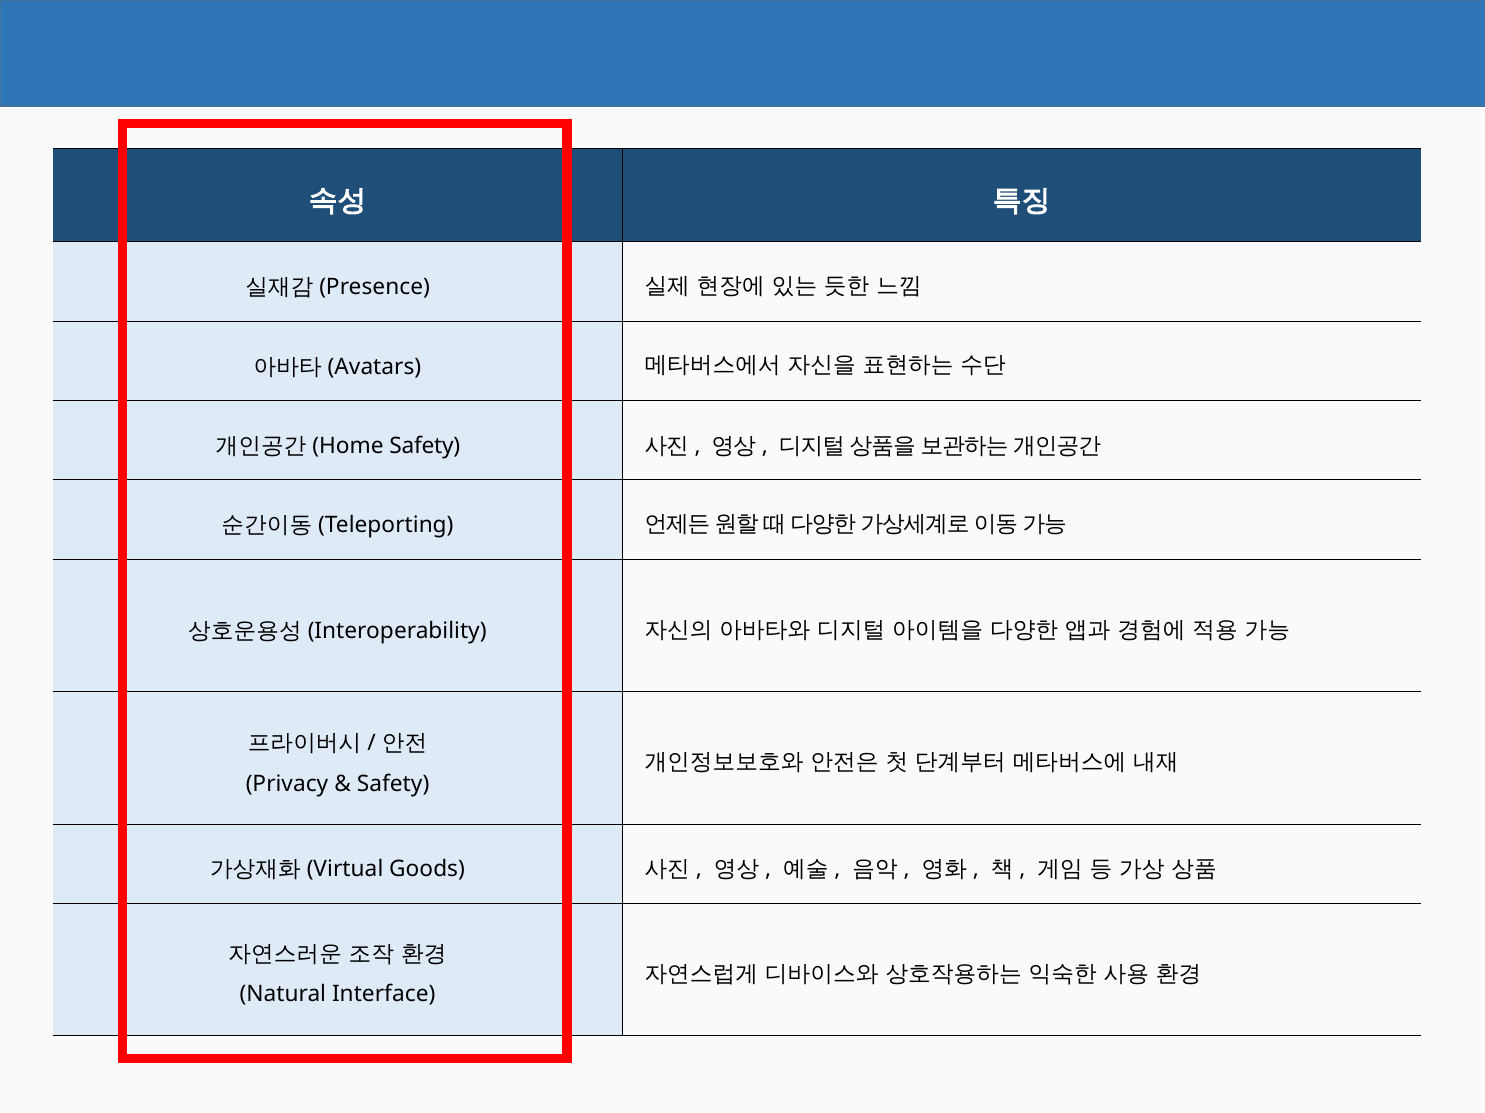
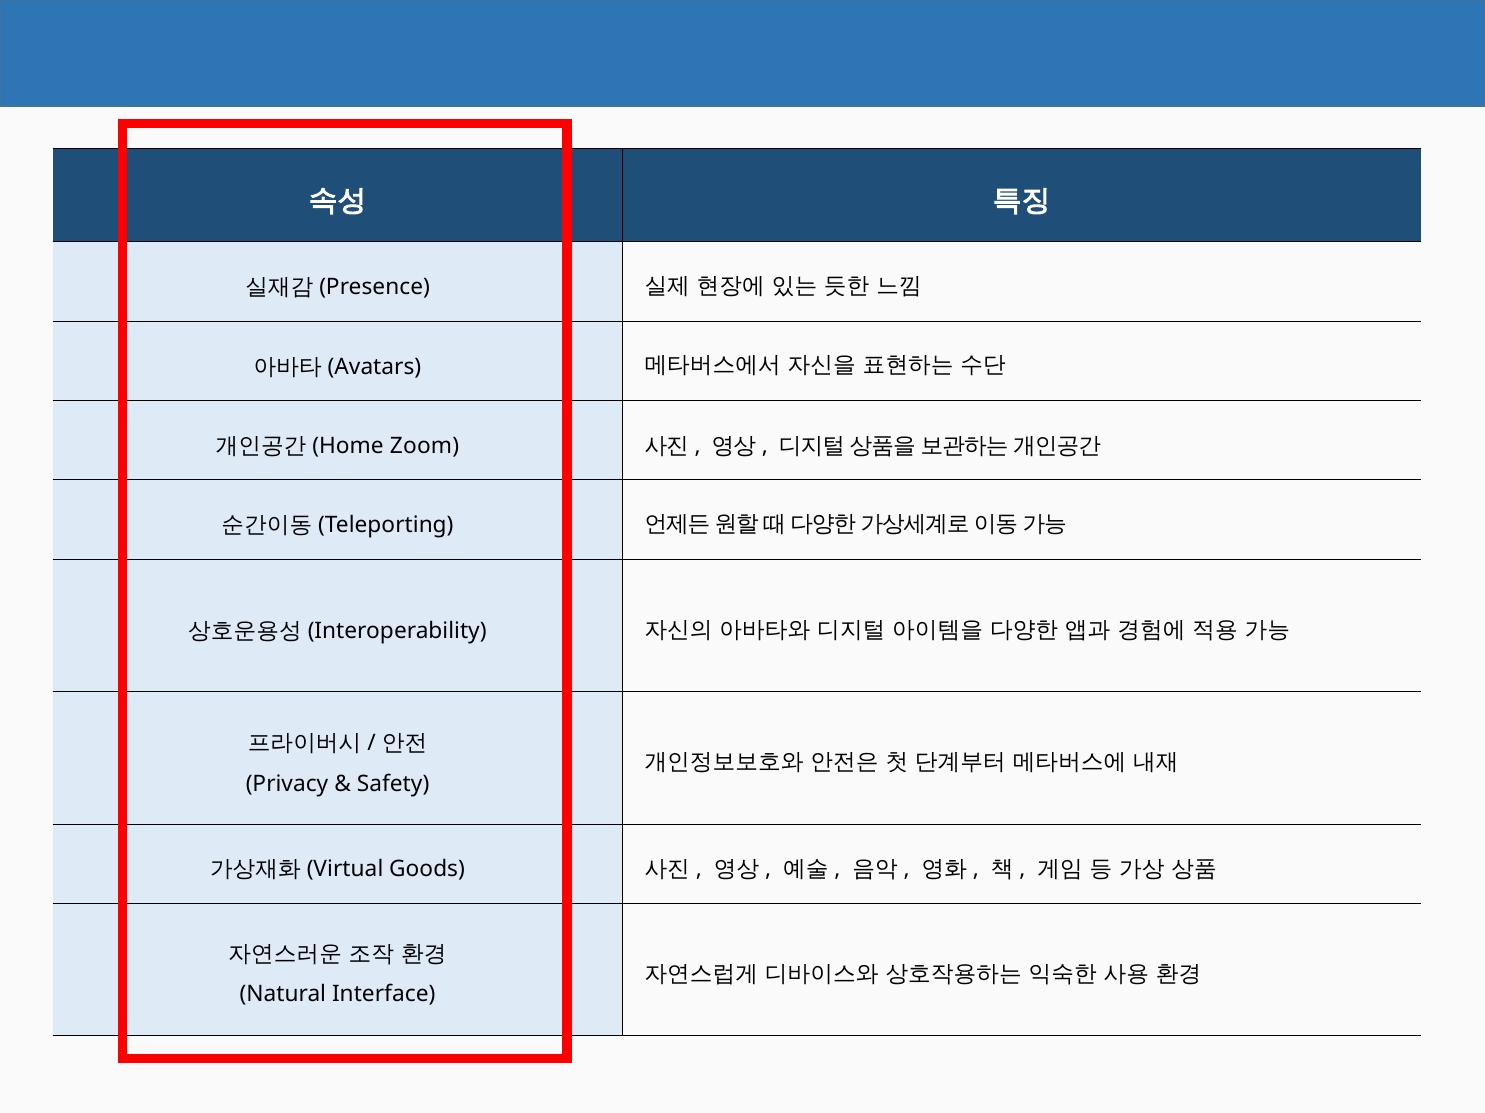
Safety: Safety -> Zoom (425, 446)
